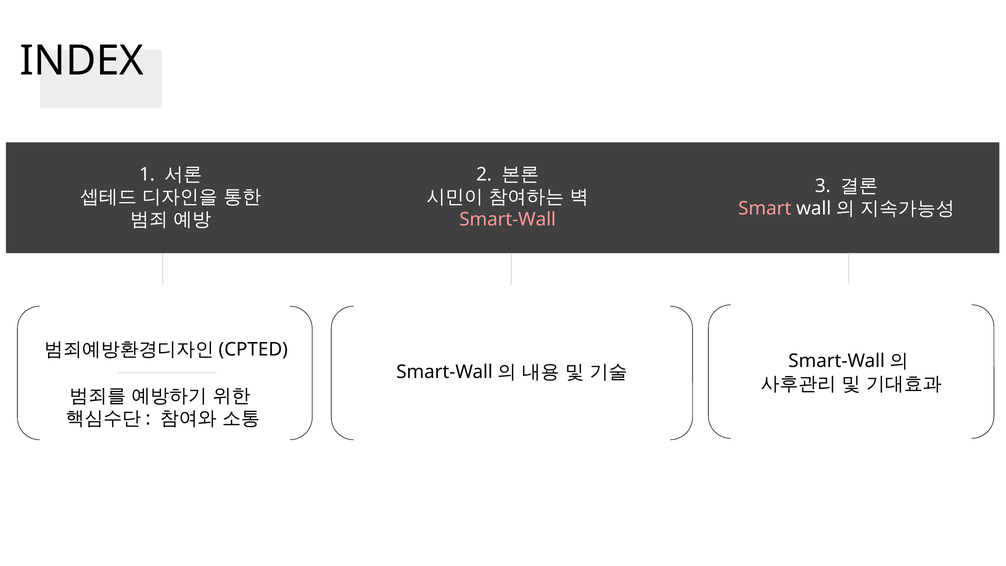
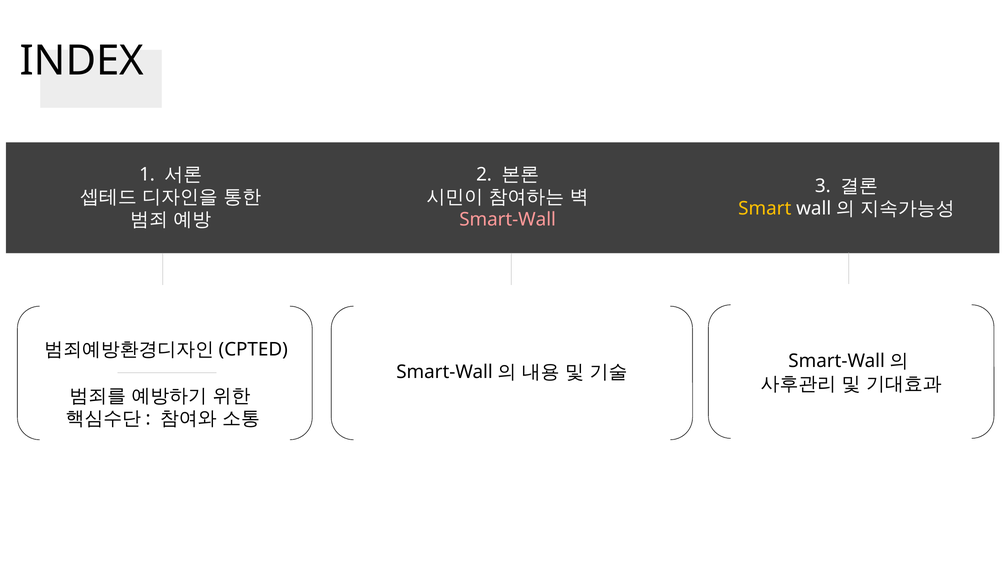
Smart colour: pink -> yellow (765, 208)
